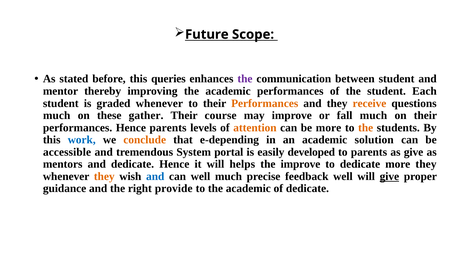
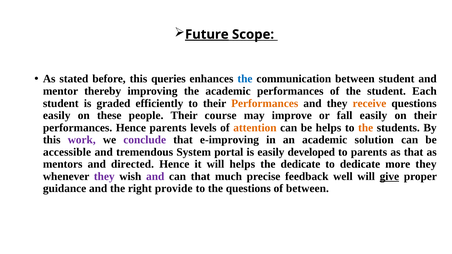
Future underline: none -> present (207, 34)
the colour: purple -> blue (245, 79)
graded whenever: whenever -> efficiently (159, 103)
much: much -> easily (57, 116)
gather: gather -> people (146, 116)
fall much: much -> easily (373, 116)
be more: more -> helps (329, 128)
work colour: blue -> purple (82, 140)
conclude colour: orange -> purple (145, 140)
e-depending: e-depending -> e-improving (229, 140)
as give: give -> that (414, 152)
and dedicate: dedicate -> directed (133, 164)
the improve: improve -> dedicate (300, 164)
they colour: orange -> purple (104, 177)
and colour: blue -> purple (155, 177)
can well: well -> that (201, 177)
to the academic: academic -> questions (248, 189)
of dedicate: dedicate -> between (307, 189)
